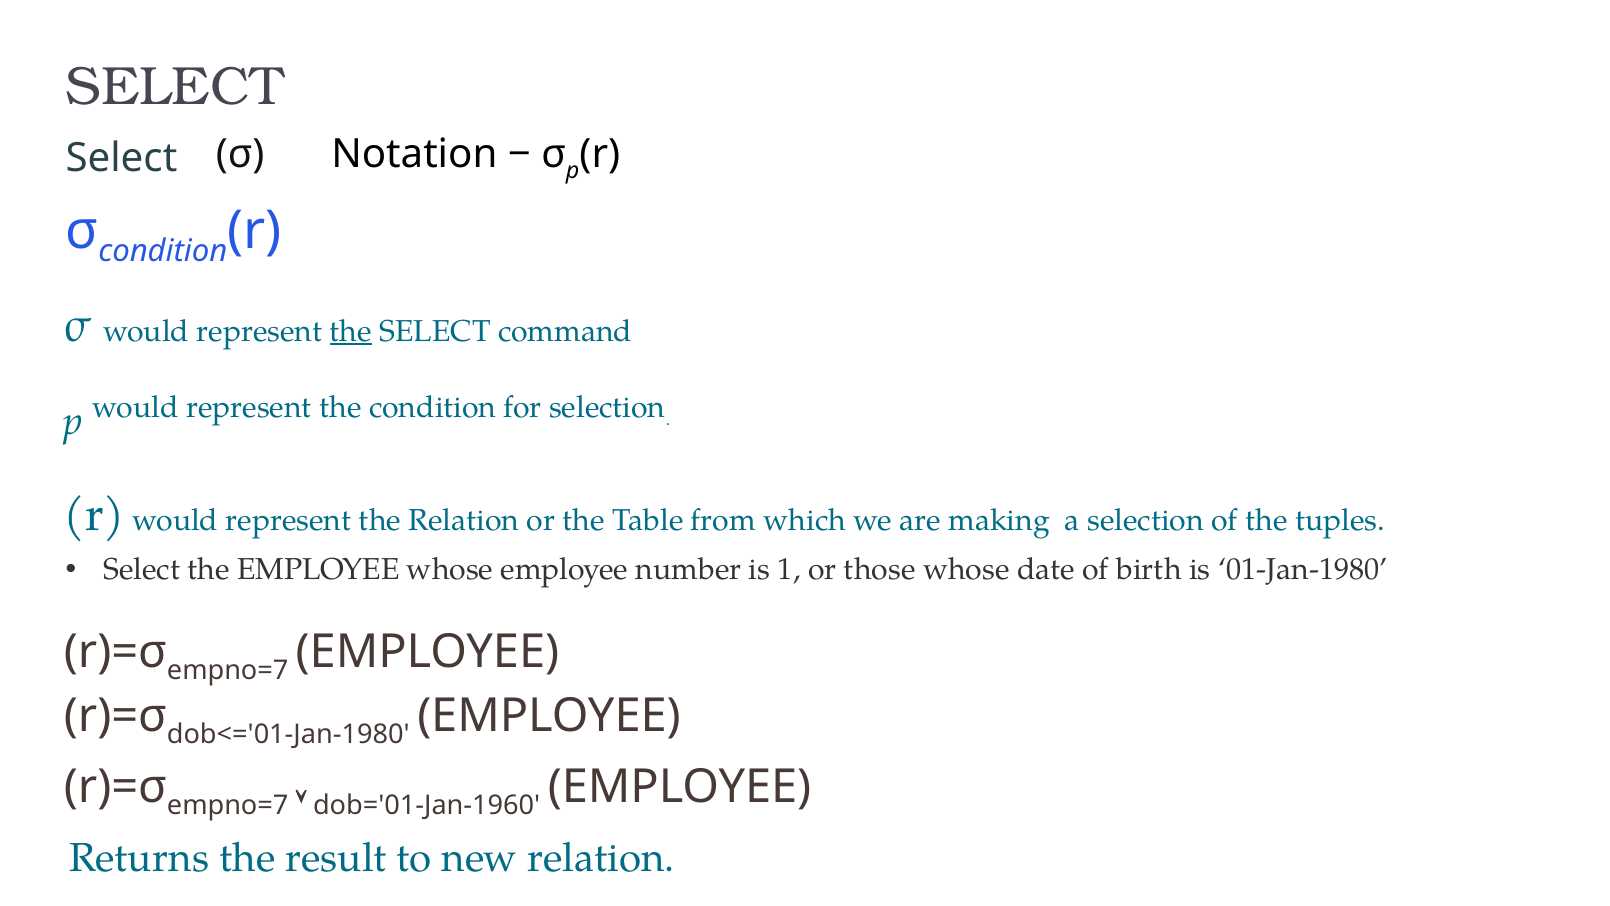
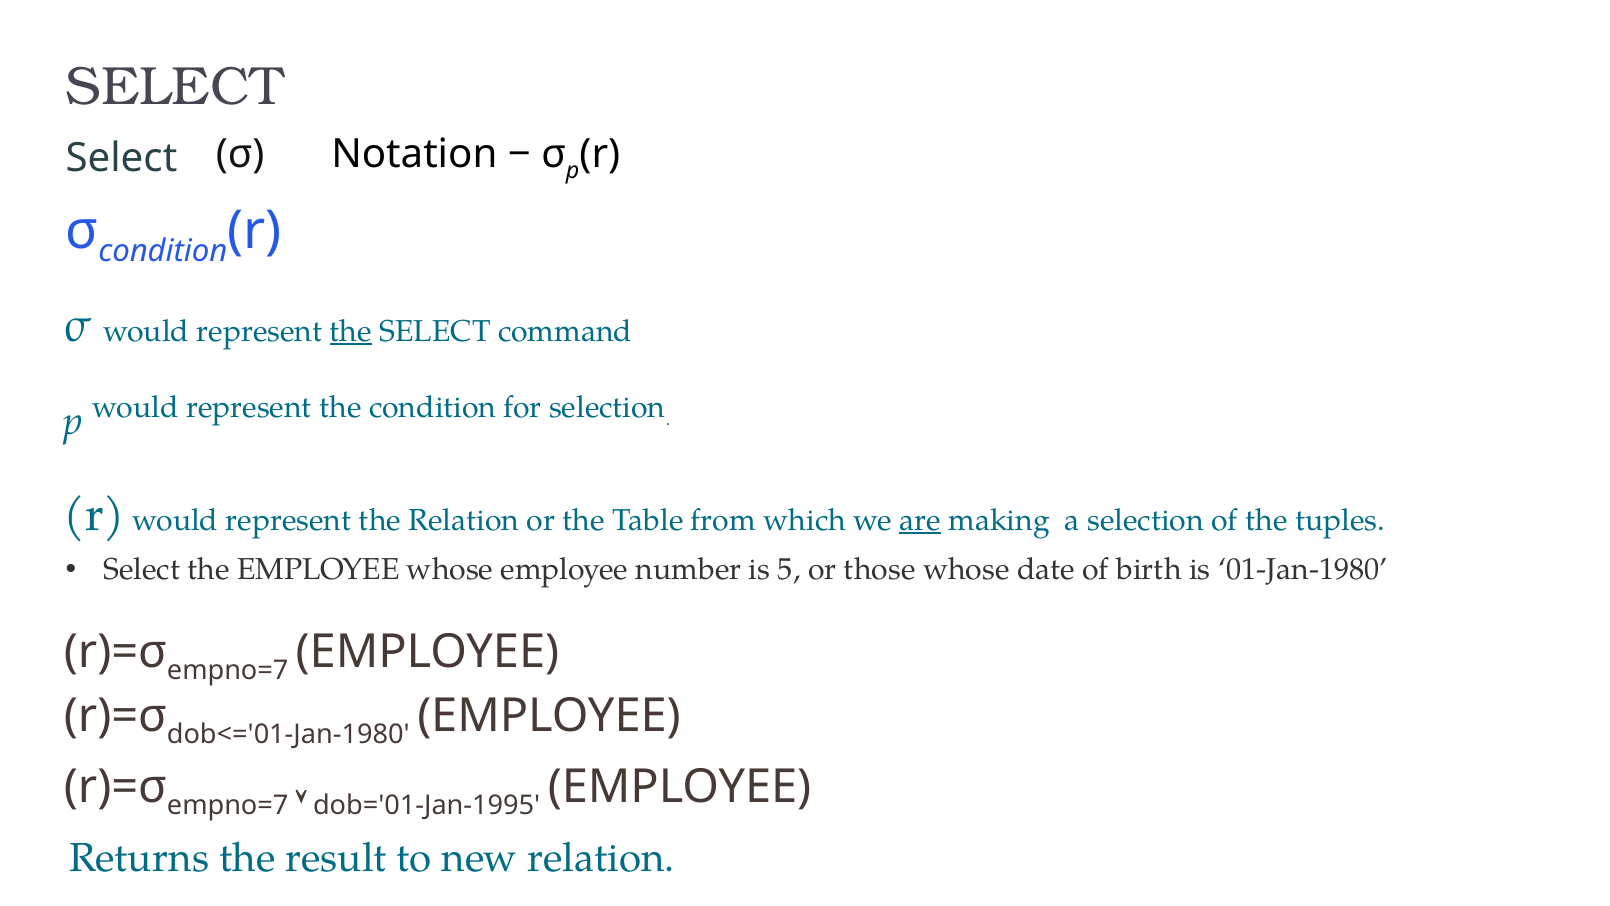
are underline: none -> present (920, 520)
1: 1 -> 5 (789, 569)
dob='01-Jan-1960: dob='01-Jan-1960 -> dob='01-Jan-1995 (427, 805)
